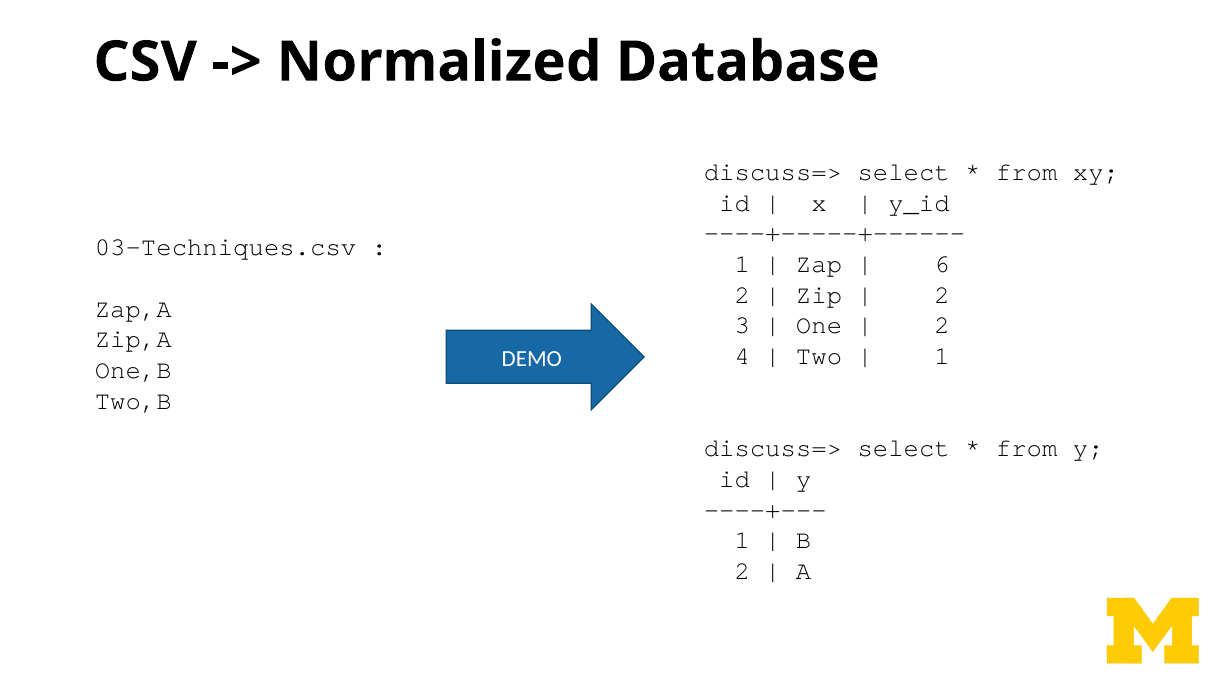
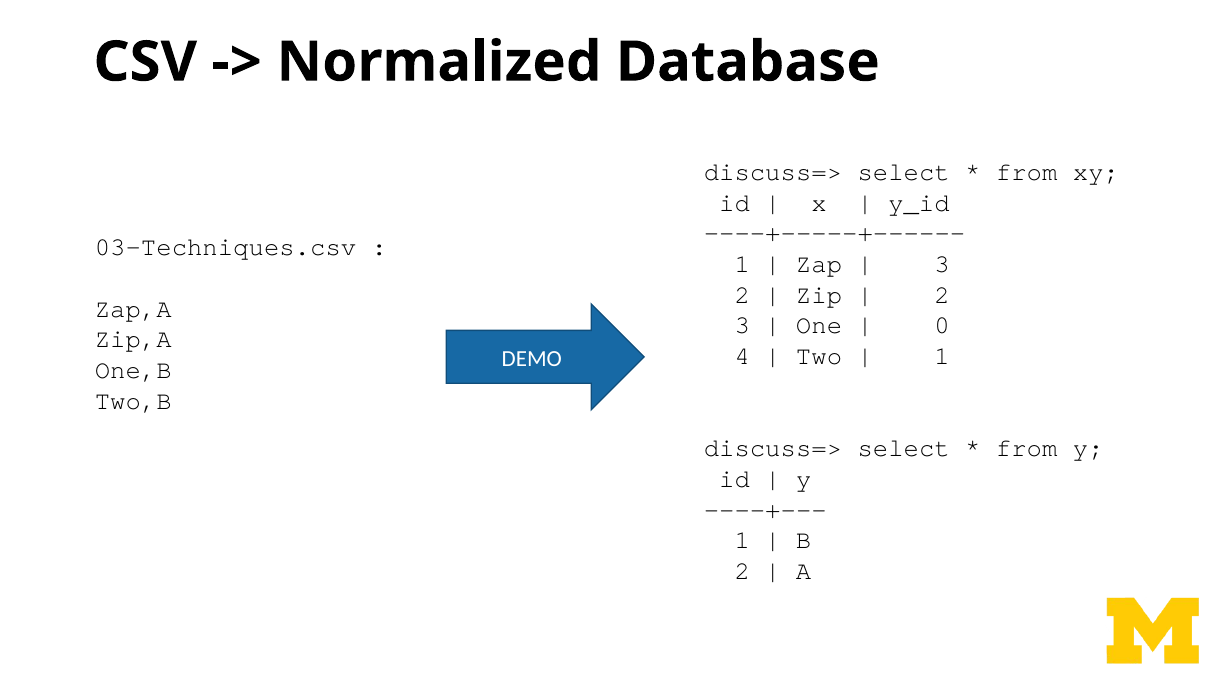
6: 6 -> 3 (942, 264)
2: 2 -> 0 (942, 326)
